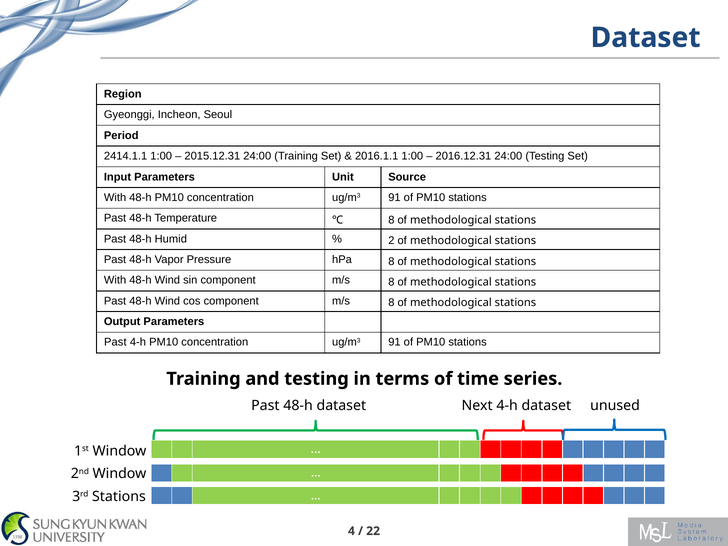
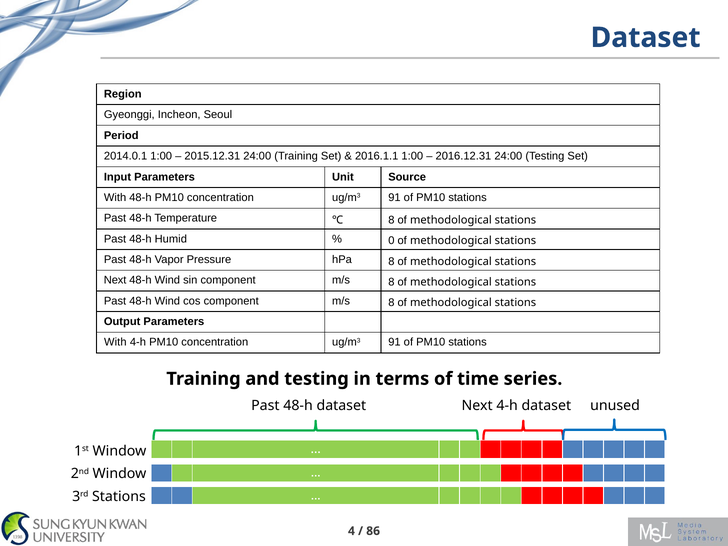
2414.1.1: 2414.1.1 -> 2014.0.1 (126, 156)
2: 2 -> 0 (391, 241)
With: With -> Next (115, 280)
Past: Past -> With (115, 342)
22: 22 -> 86 (373, 531)
